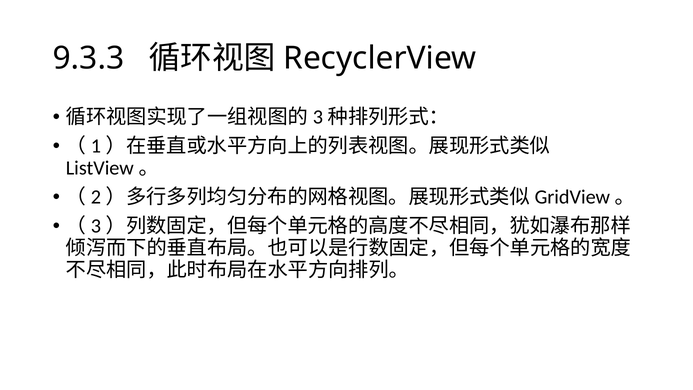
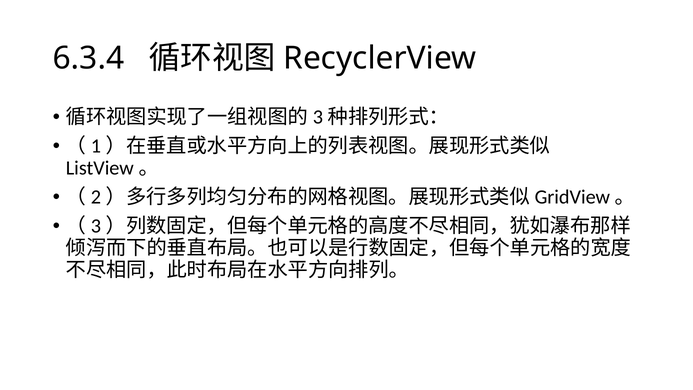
9.3.3: 9.3.3 -> 6.3.4 (89, 58)
